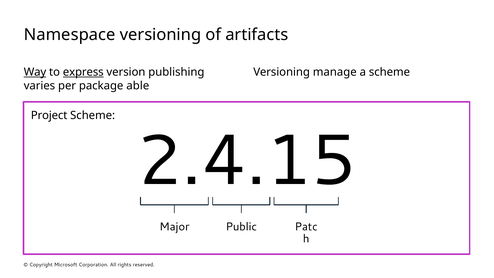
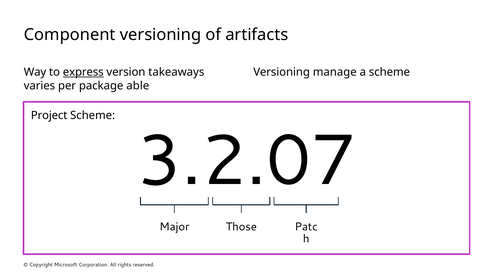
Namespace: Namespace -> Component (70, 35)
Way underline: present -> none (35, 72)
publishing: publishing -> takeaways (176, 72)
2.4.15: 2.4.15 -> 3.2.07 (246, 161)
Public: Public -> Those (241, 227)
